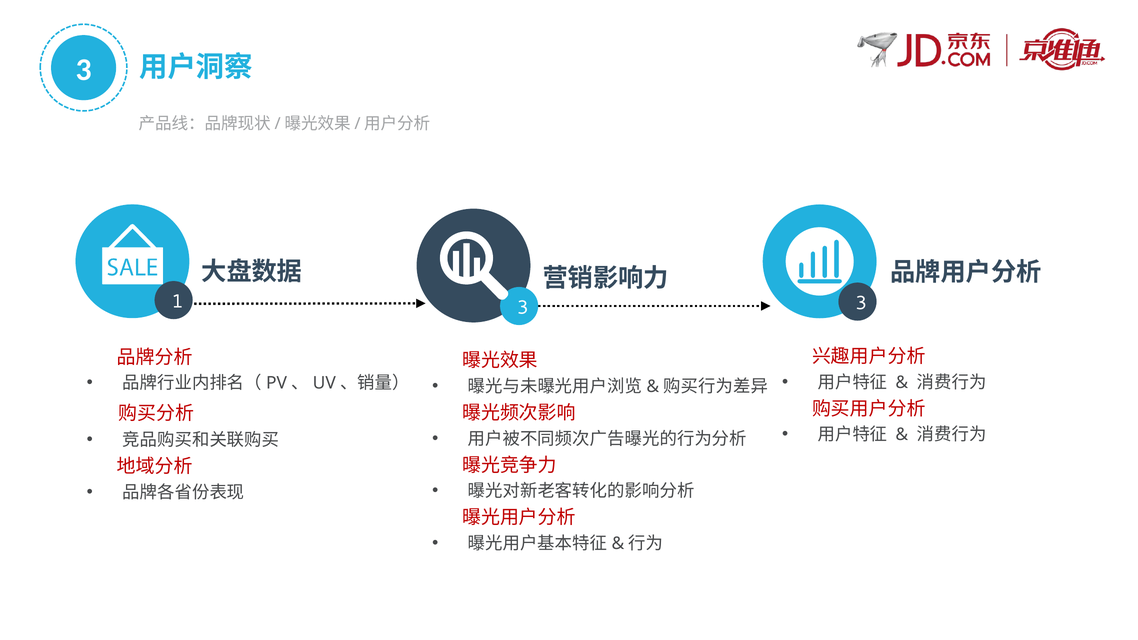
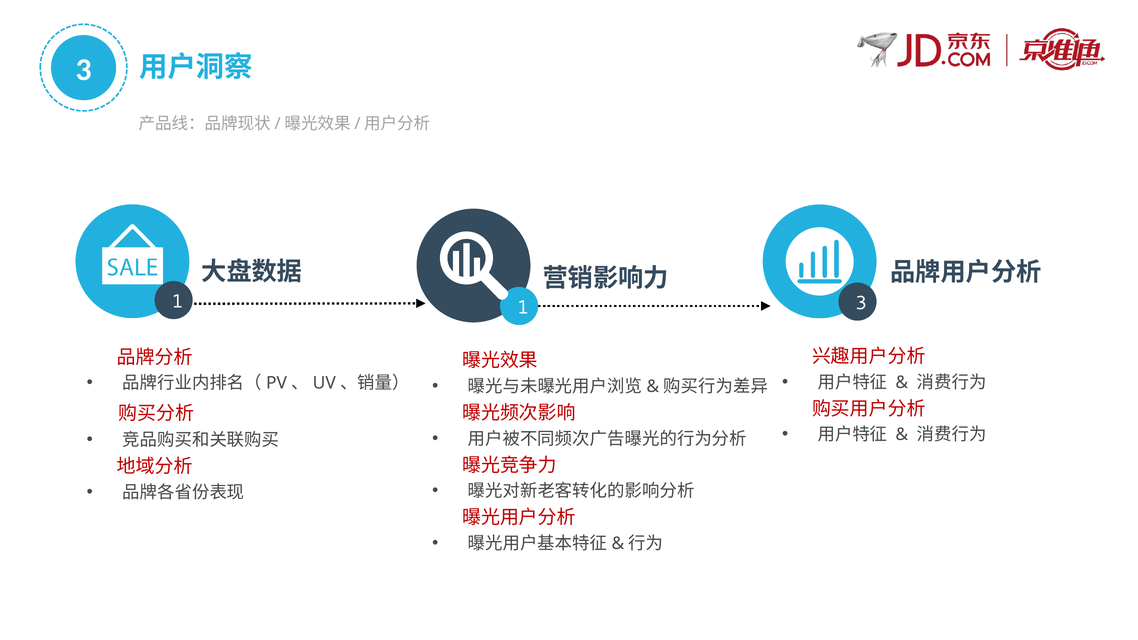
1 3: 3 -> 1 (523, 307)
